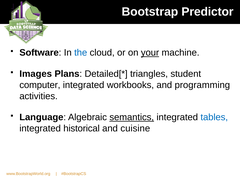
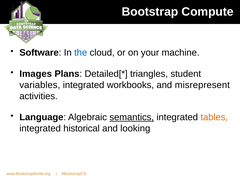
Predictor: Predictor -> Compute (208, 12)
your underline: present -> none (150, 53)
computer: computer -> variables (40, 85)
programming: programming -> misrepresent (202, 85)
tables colour: blue -> orange (214, 117)
cuisine: cuisine -> looking (135, 128)
